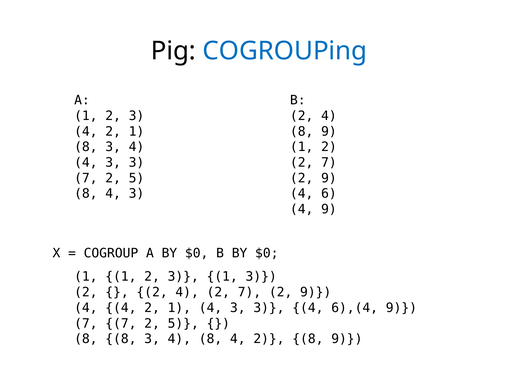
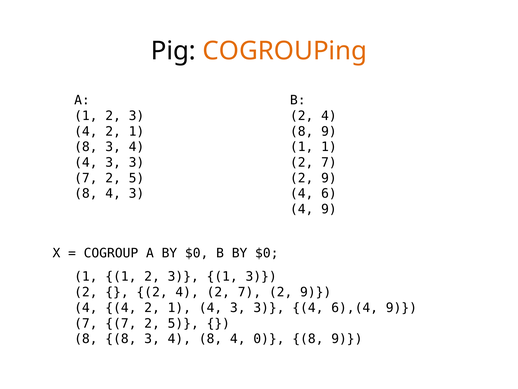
COGROUPing colour: blue -> orange (285, 51)
2: 2 -> 1 (329, 147)
8 4 2: 2 -> 0 (269, 339)
